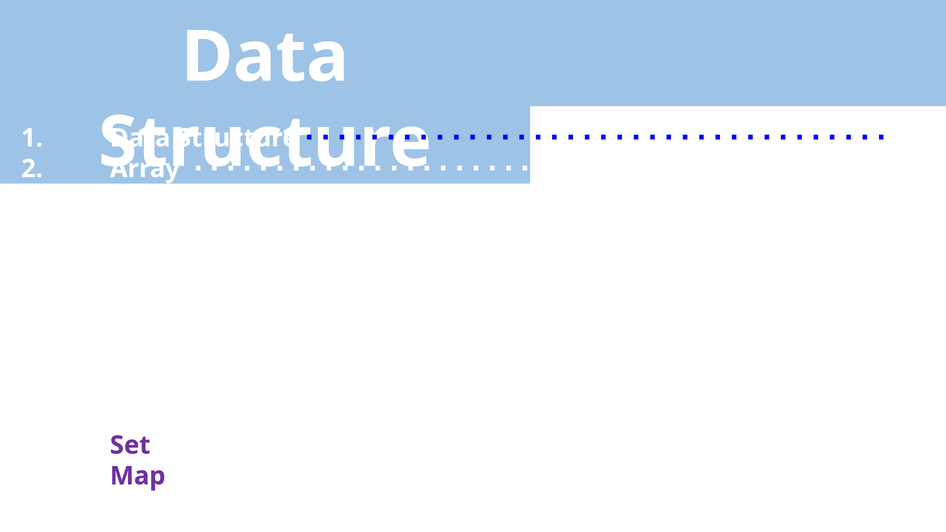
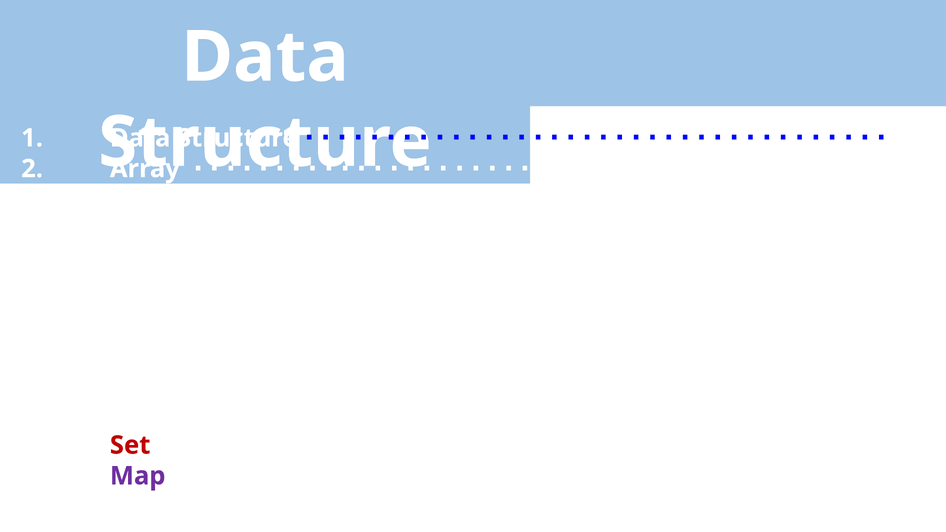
Set colour: purple -> red (130, 445)
